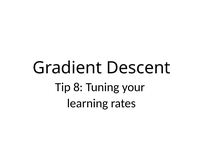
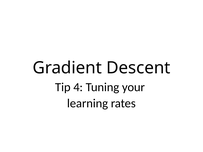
8: 8 -> 4 (78, 87)
